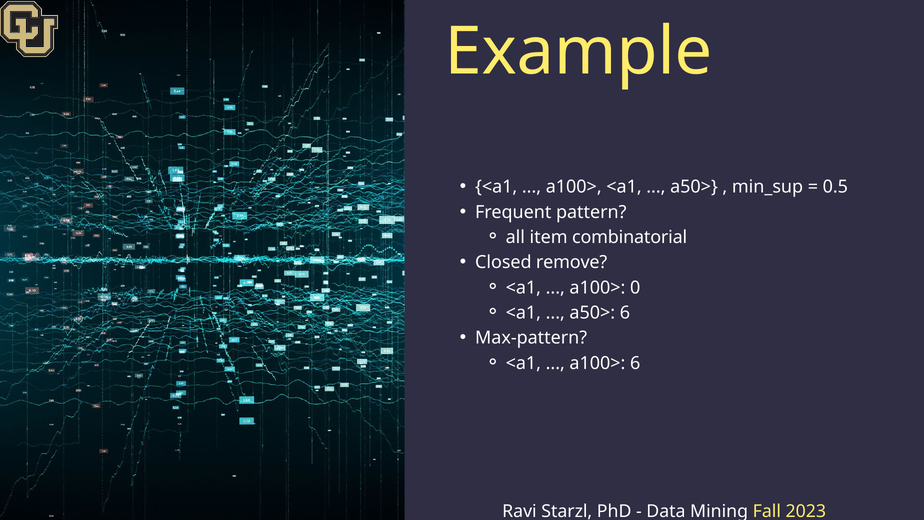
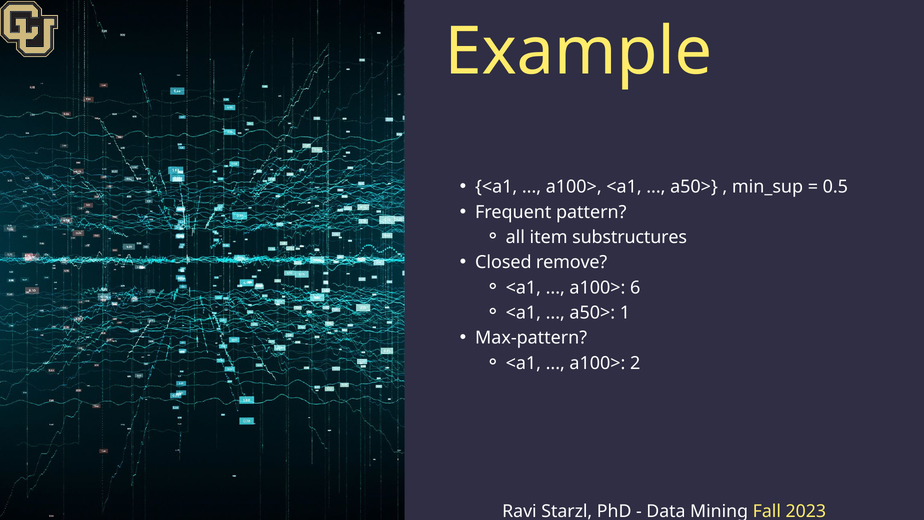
combinatorial: combinatorial -> substructures (630, 237)
0: 0 -> 6 (635, 288)
a50> 6: 6 -> 1 (625, 313)
a100> 6: 6 -> 2 (635, 363)
